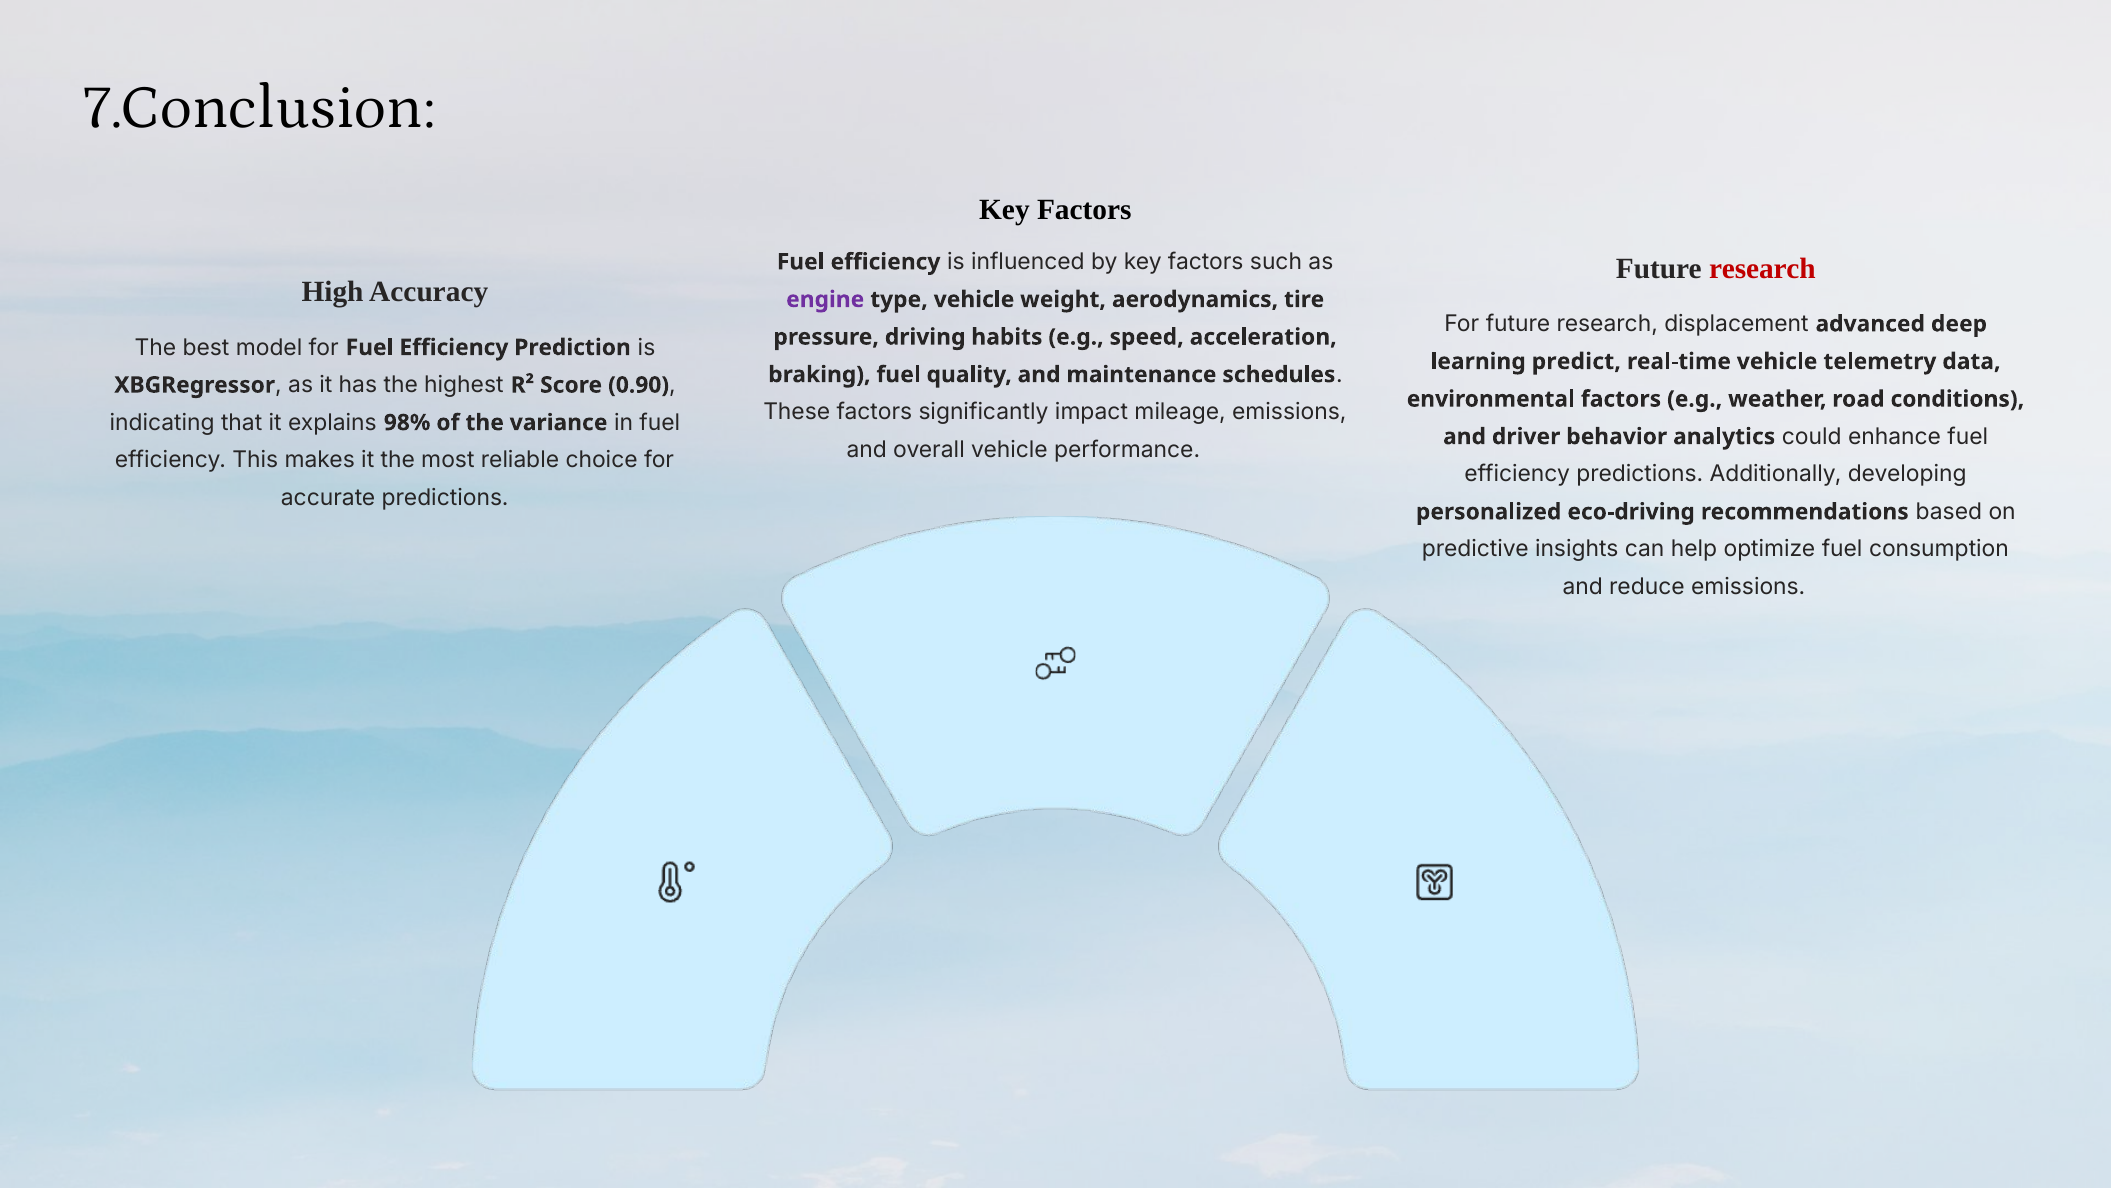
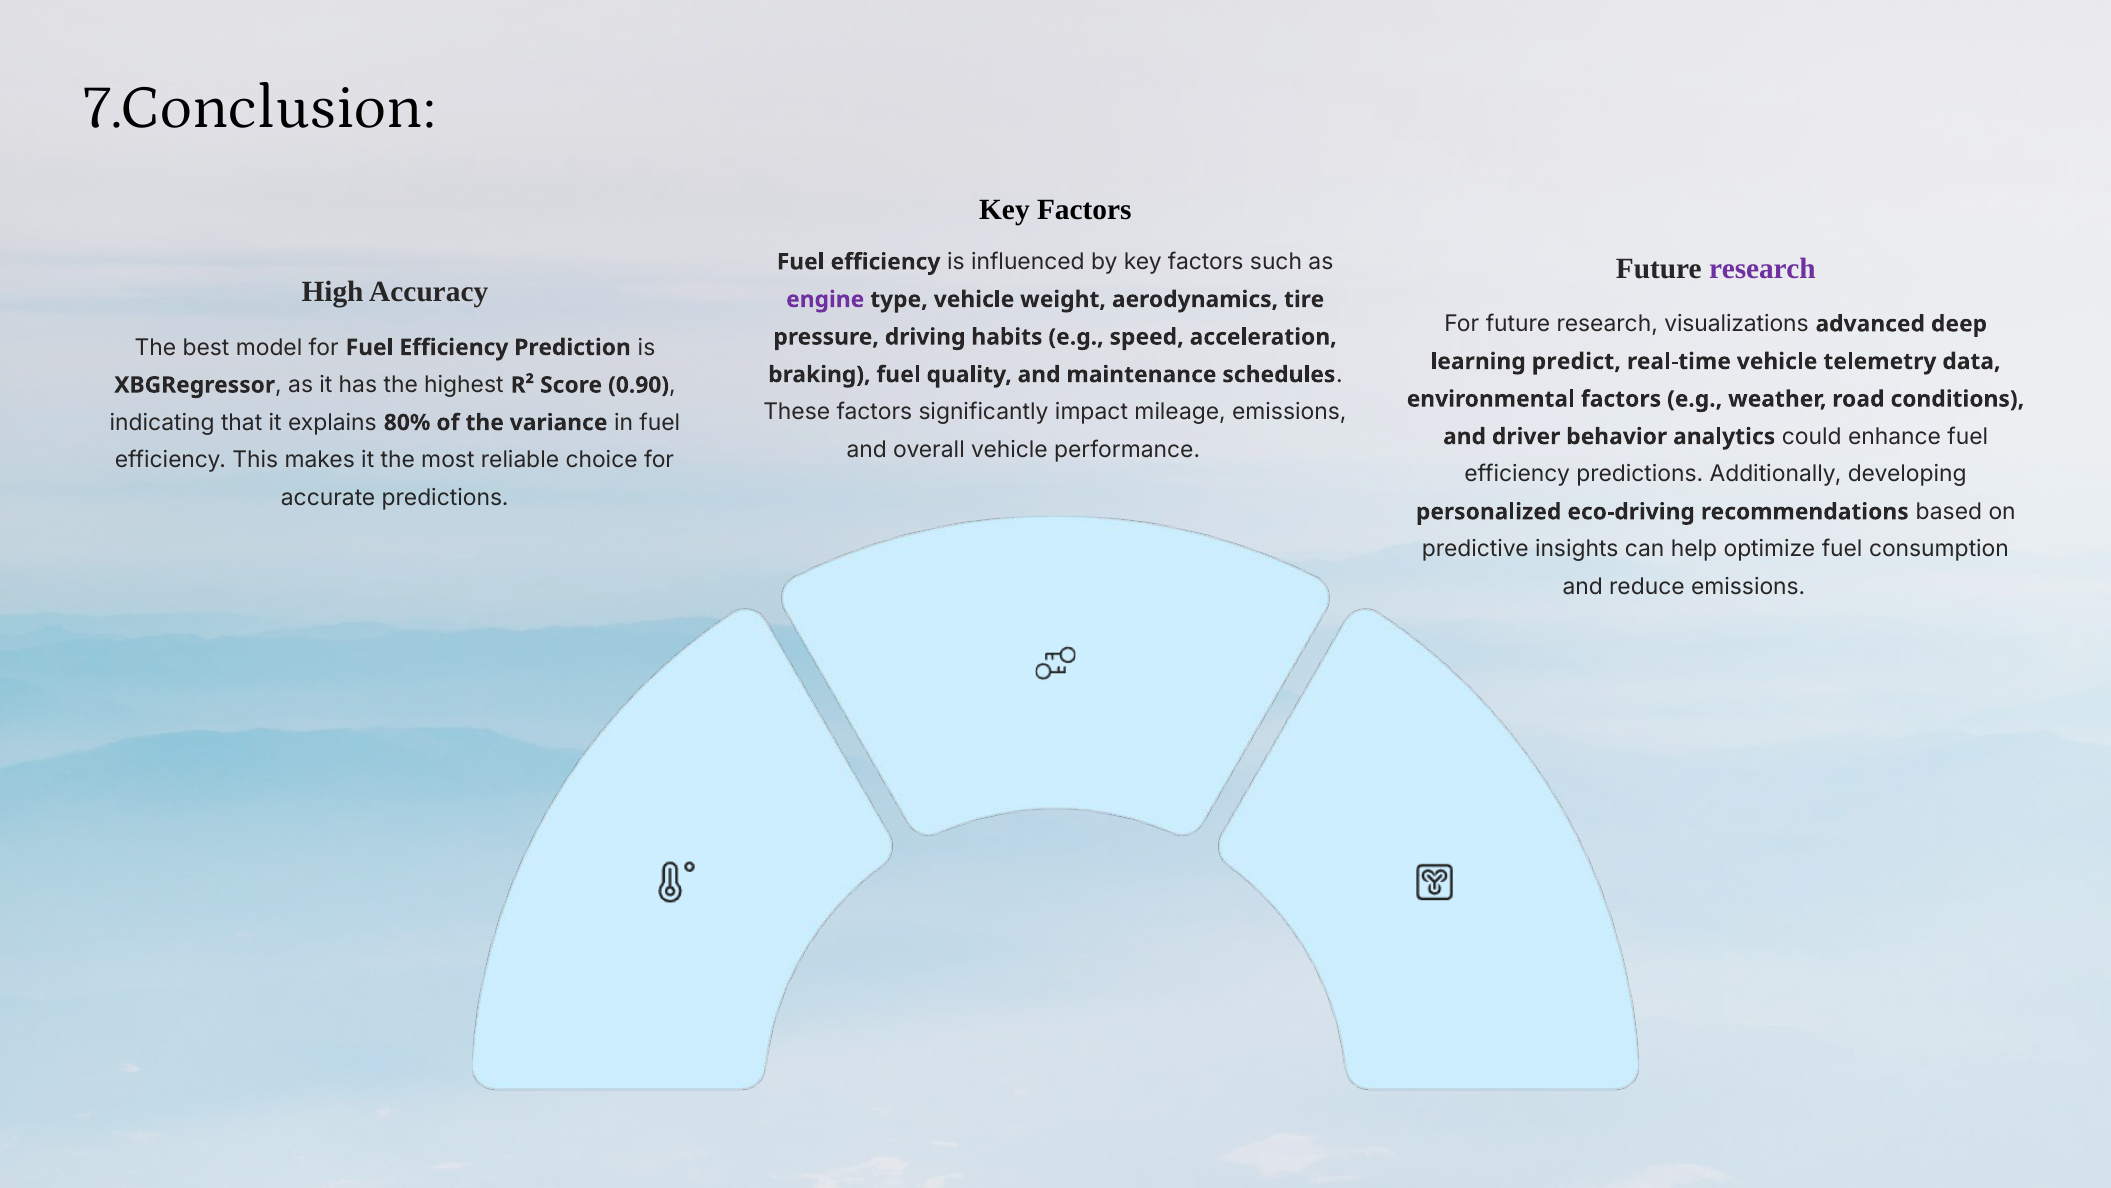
research colour: red -> purple (1762, 268)
displacement: displacement -> visualizations (1736, 324)
98%: 98% -> 80% (407, 422)
